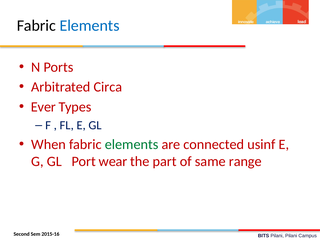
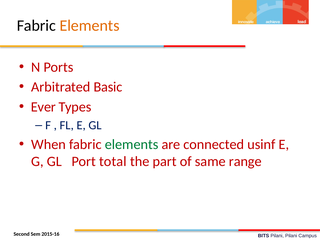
Elements colour: blue -> orange (90, 26)
Circa: Circa -> Basic (108, 87)
wear: wear -> total (113, 161)
